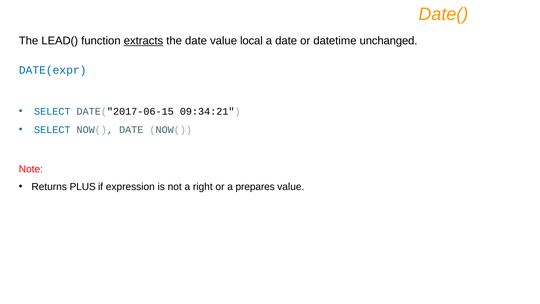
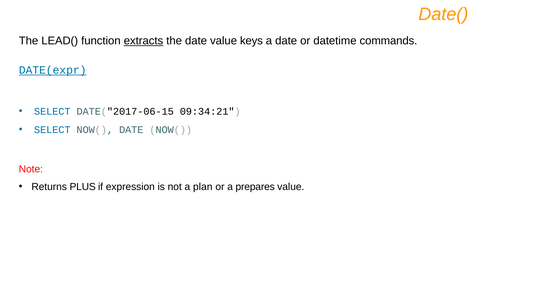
local: local -> keys (251, 41)
unchanged: unchanged -> commands (388, 41)
DATE(expr underline: none -> present (53, 70)
right: right -> plan (203, 187)
